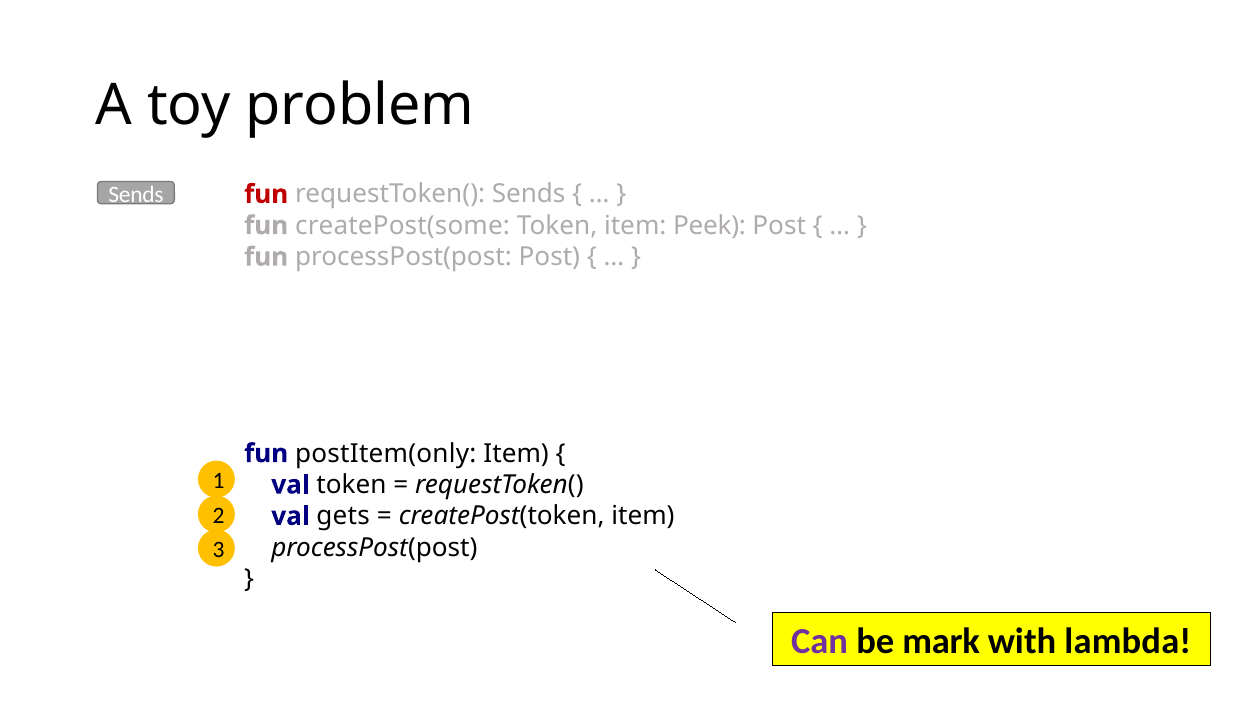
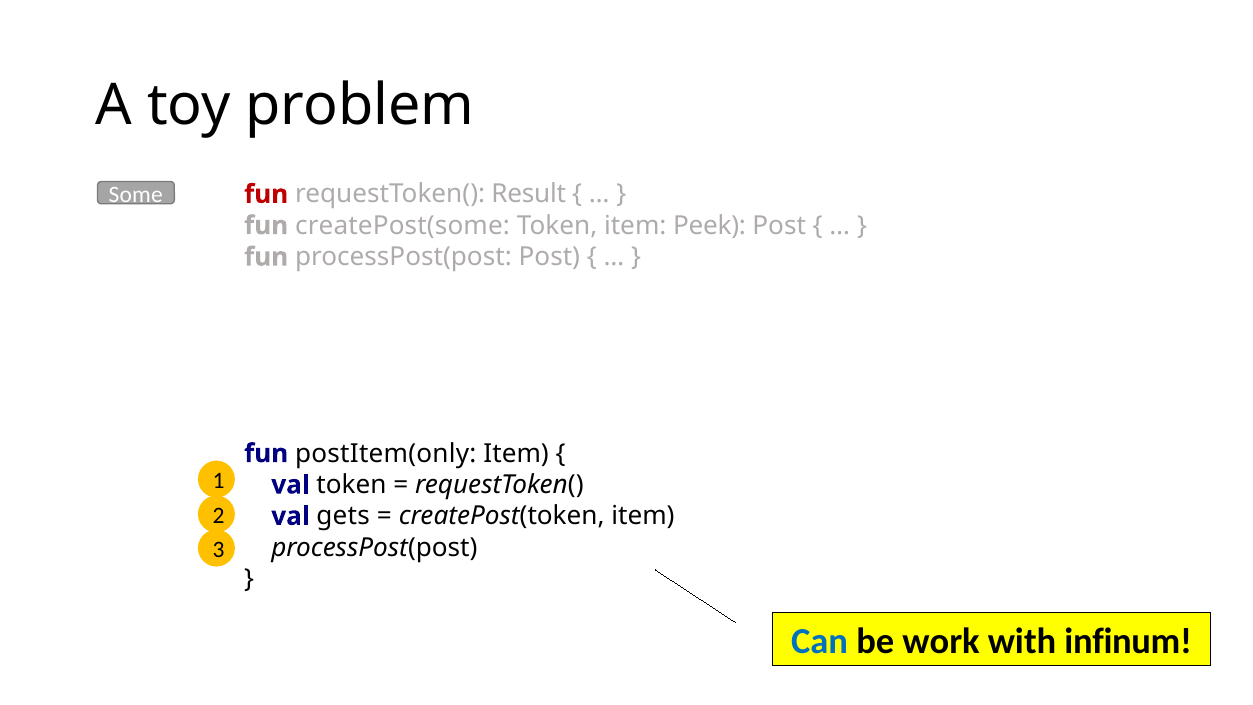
Sends: Sends -> Some (136, 194)
requestToken( Sends: Sends -> Result (529, 194)
Can colour: purple -> blue (820, 641)
mark: mark -> work (941, 641)
lambda: lambda -> infinum (1128, 641)
